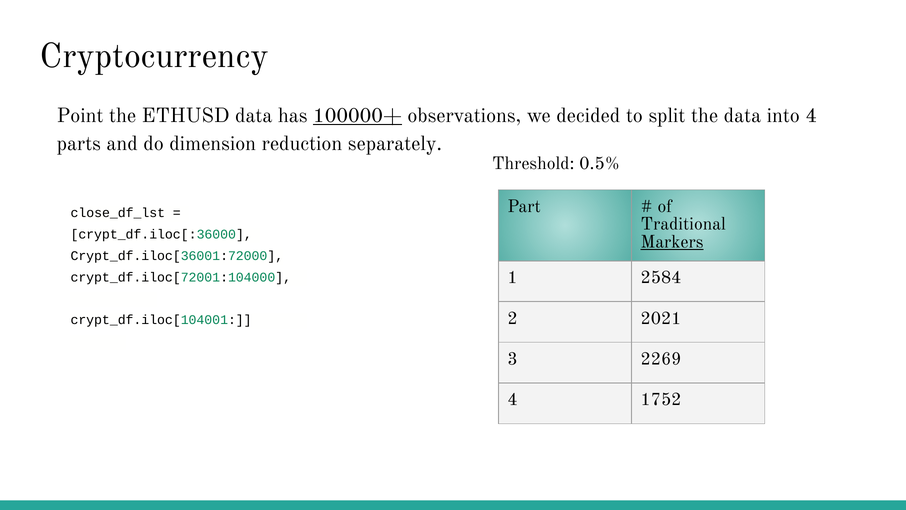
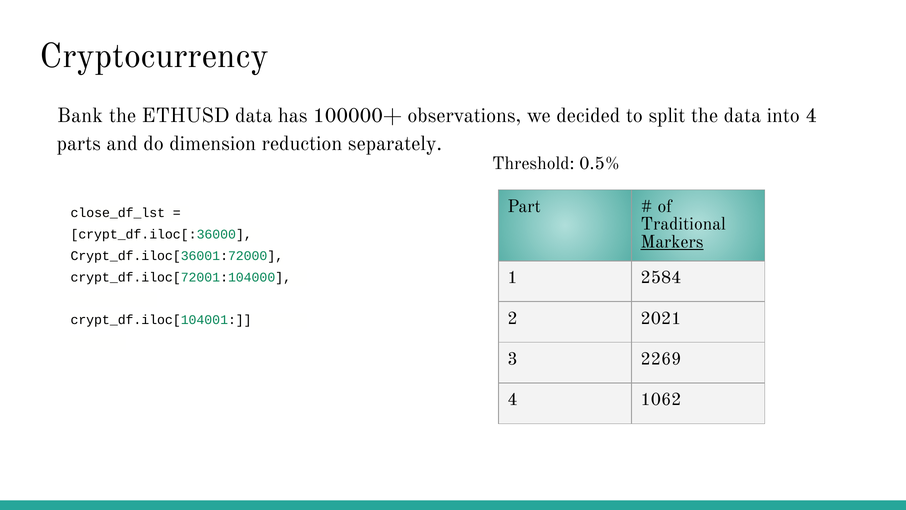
Point: Point -> Bank (80, 116)
100000+ underline: present -> none (358, 116)
1752: 1752 -> 1062 (661, 399)
